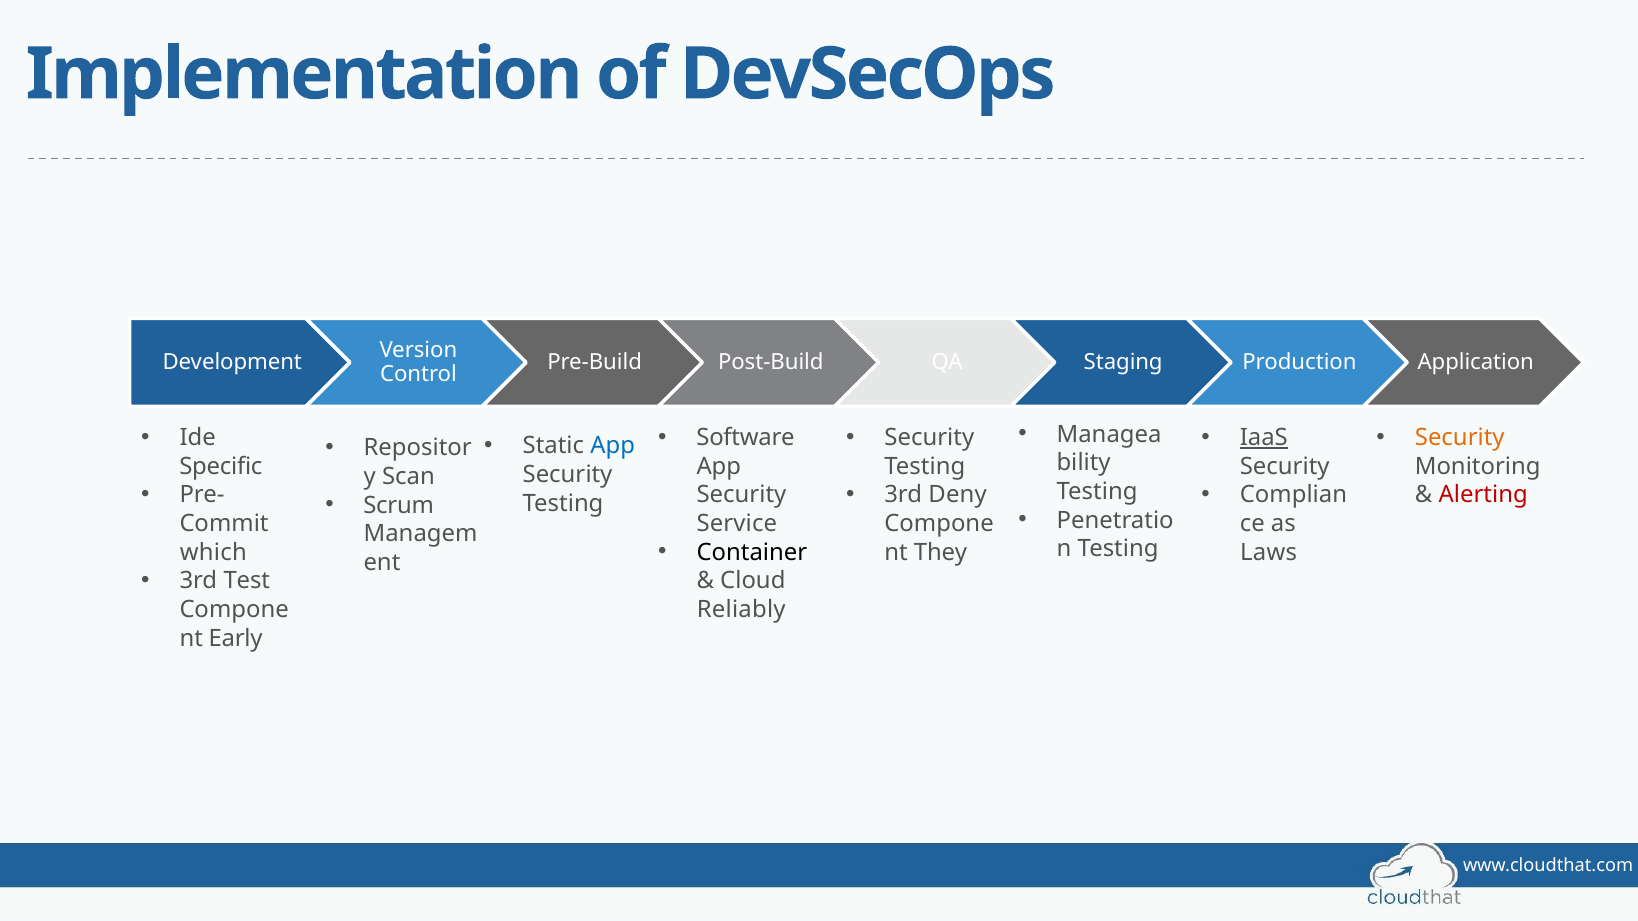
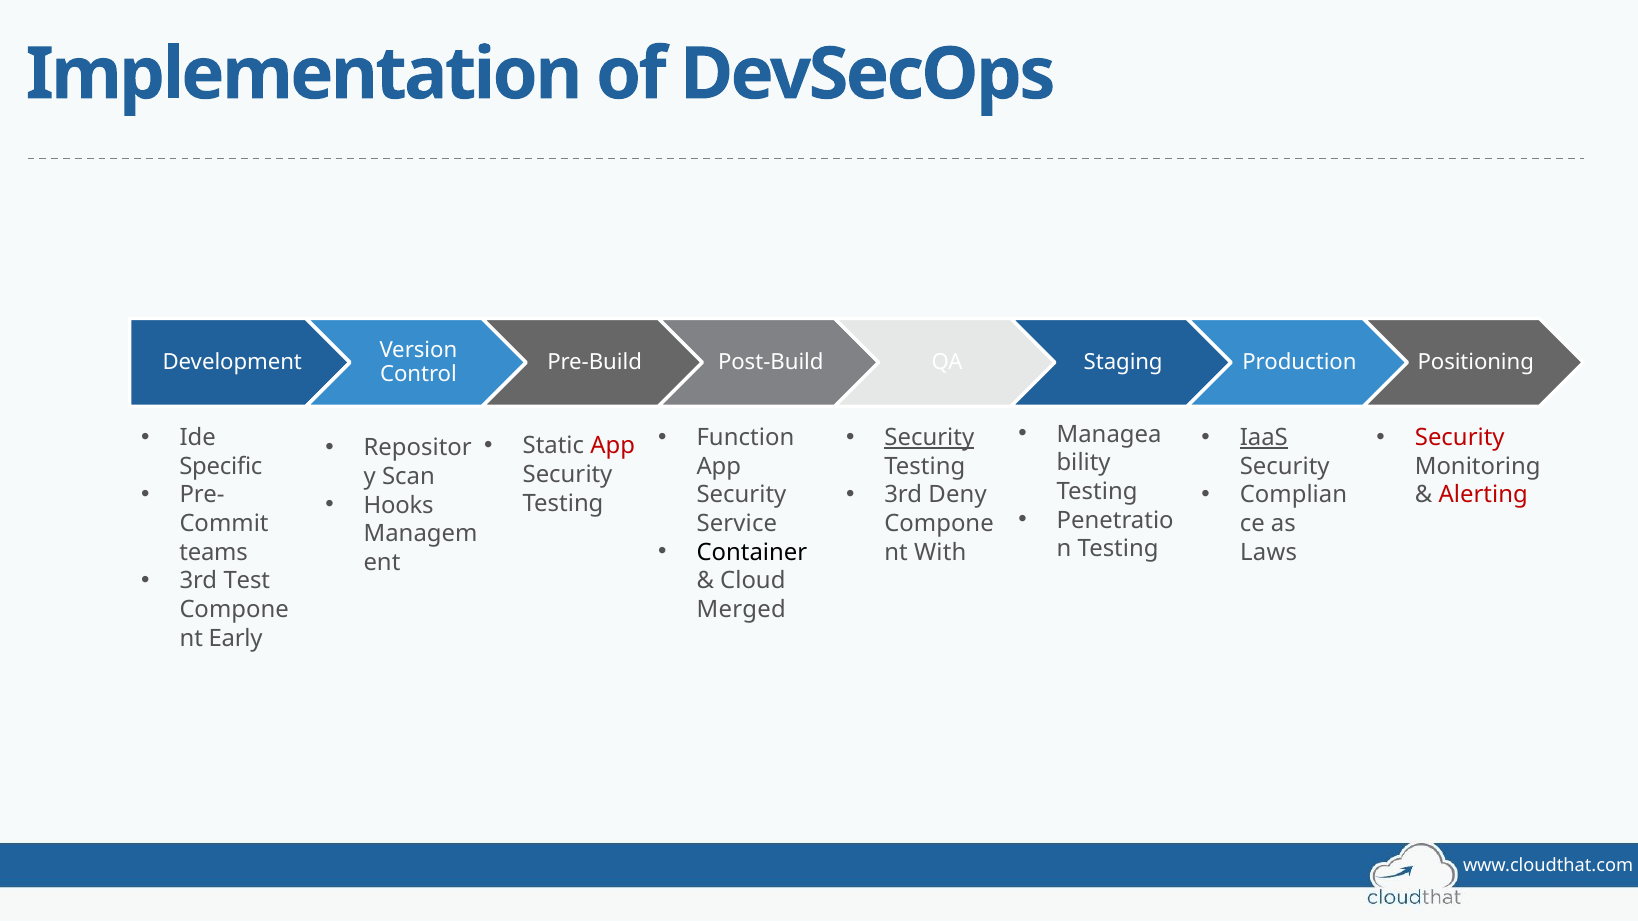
Application: Application -> Positioning (1476, 362)
Software: Software -> Function (745, 438)
Security underline: none -> present (929, 438)
Security colour: orange -> red (1460, 438)
App colour: blue -> red (613, 446)
Scrum: Scrum -> Hooks (399, 506)
which: which -> teams (214, 553)
They: They -> With (940, 553)
Reliably: Reliably -> Merged (741, 610)
